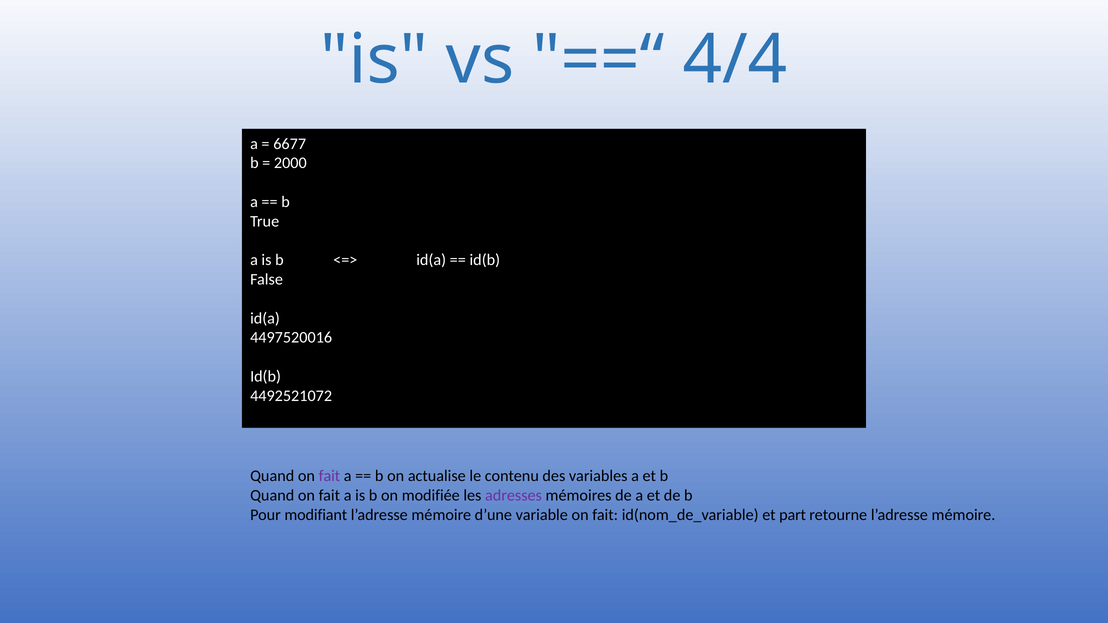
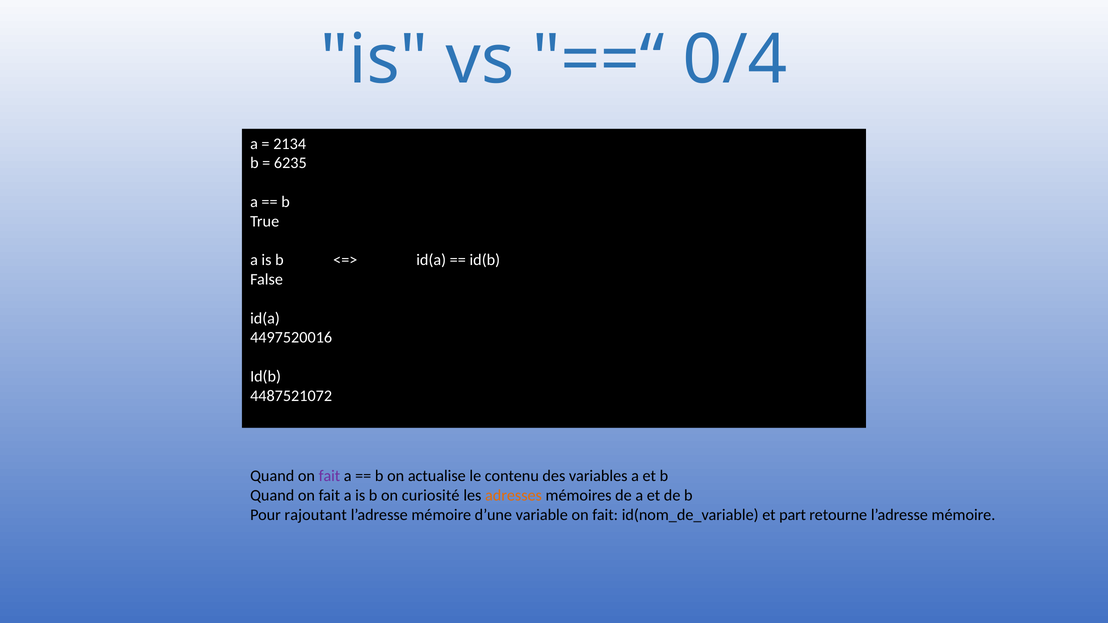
4/4: 4/4 -> 0/4 (735, 60)
6677: 6677 -> 2134 (290, 144)
2000: 2000 -> 6235 (290, 163)
4492521072: 4492521072 -> 4487521072 (291, 396)
modifiée: modifiée -> curiosité (431, 496)
adresses colour: purple -> orange (514, 496)
modifiant: modifiant -> rajoutant (316, 515)
